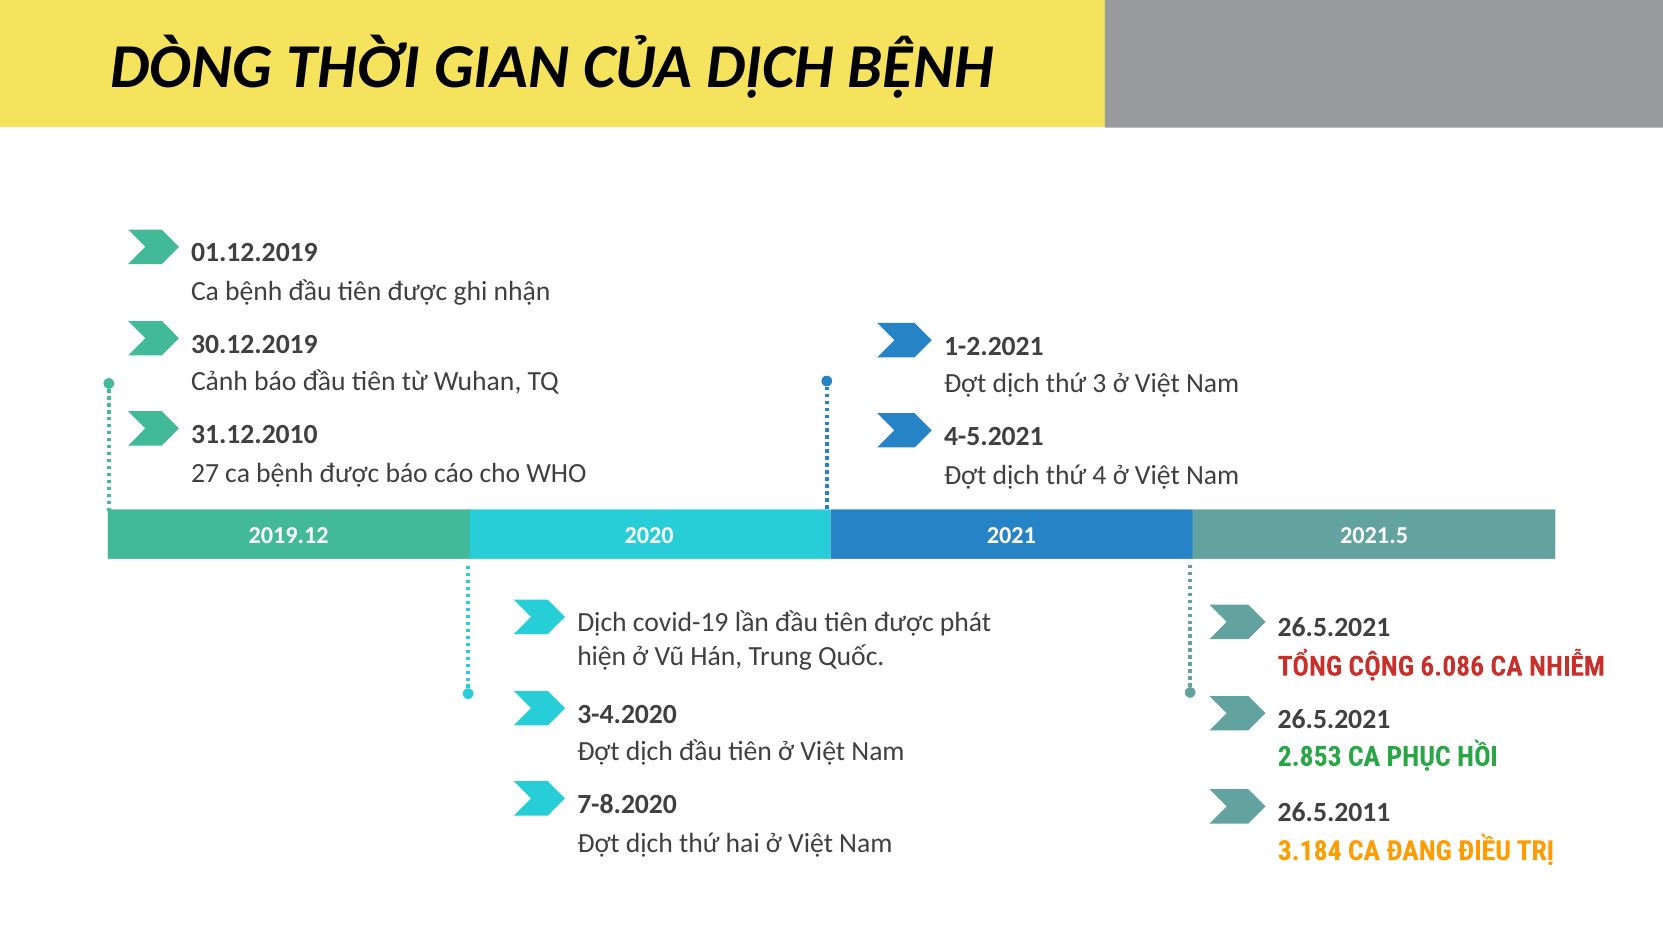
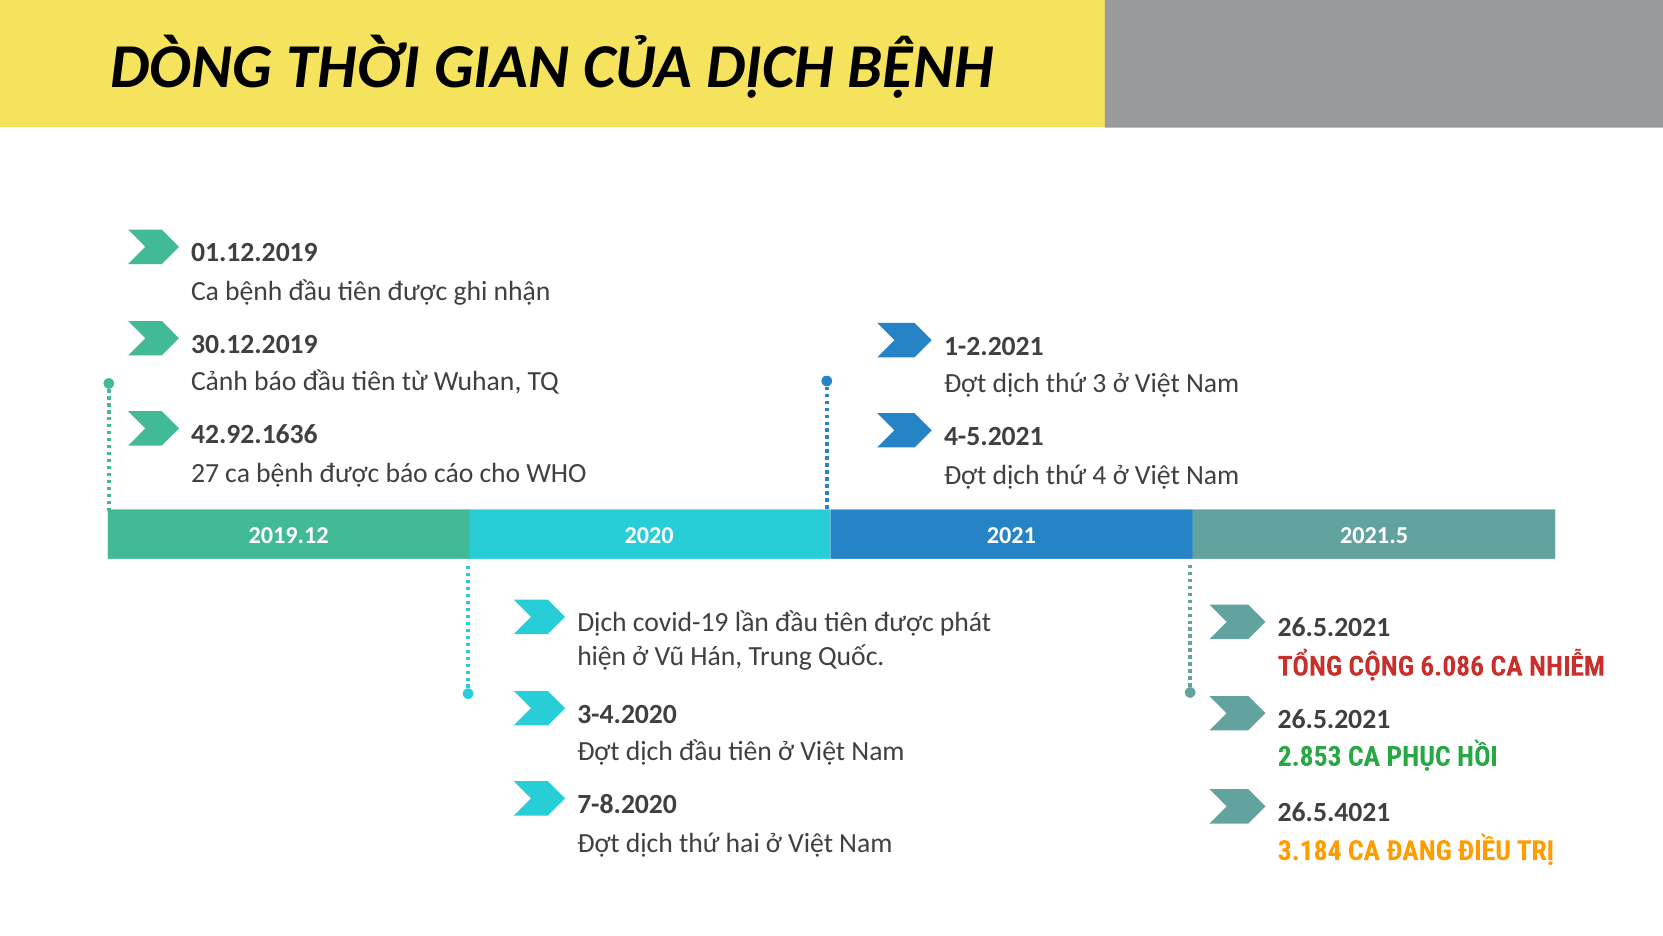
31.12.2010: 31.12.2010 -> 42.92.1636 (254, 434)
26.5.2011: 26.5.2011 -> 26.5.4021 (1334, 812)
